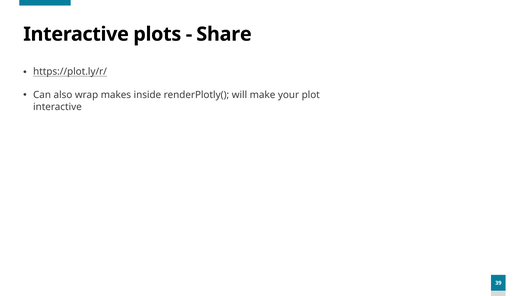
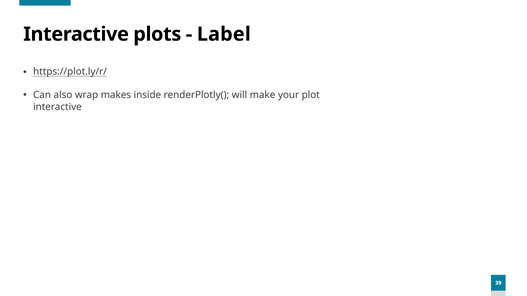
Share: Share -> Label (224, 34)
